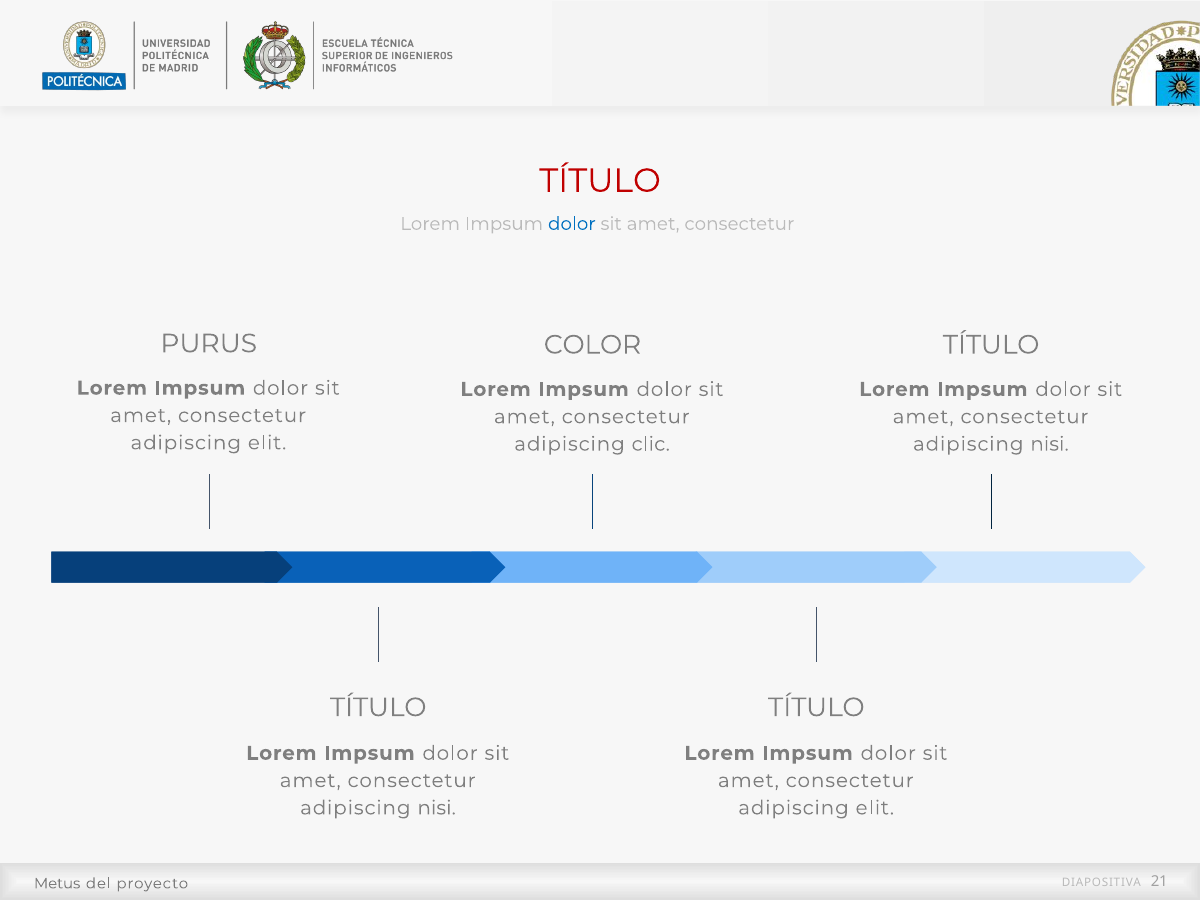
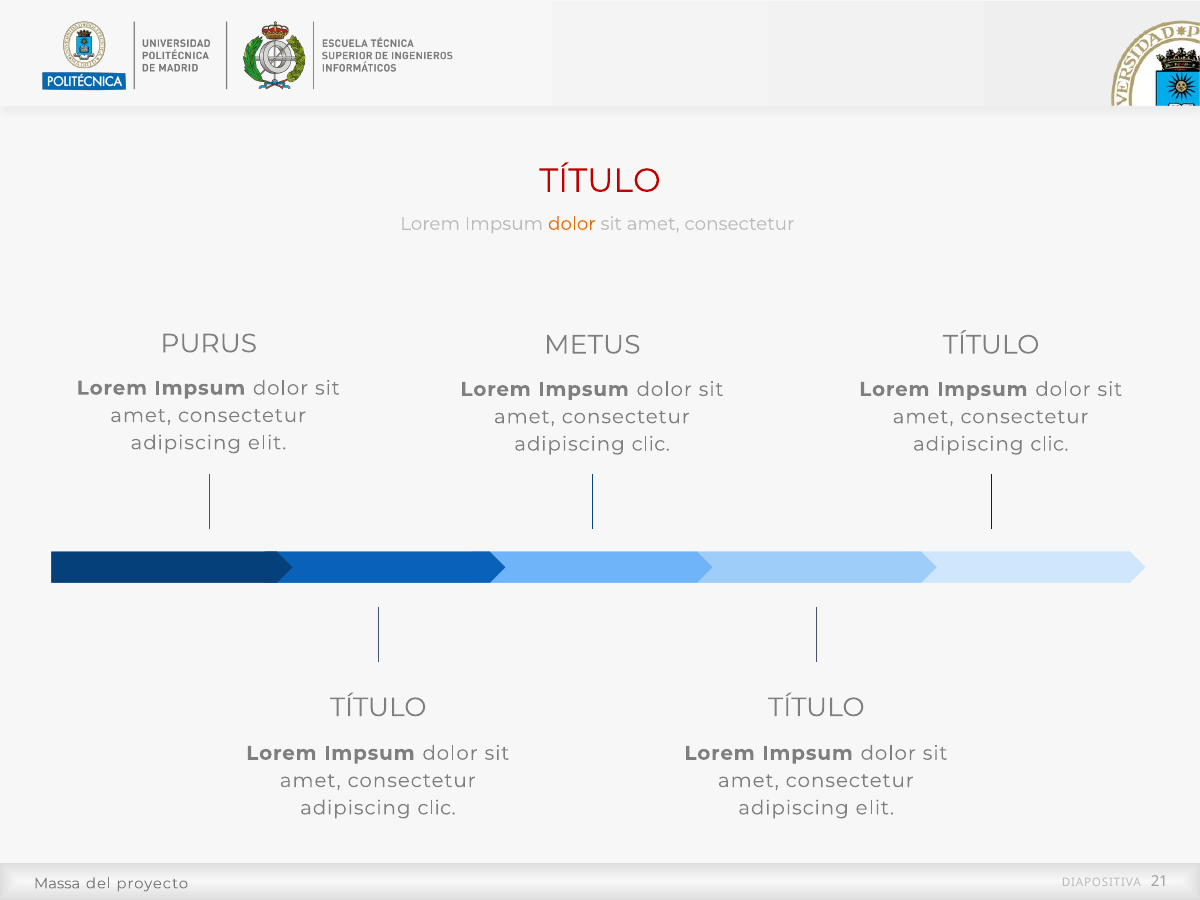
dolor colour: blue -> orange (572, 224)
COLOR: COLOR -> METUS (592, 345)
nisi: nisi -> clic (1049, 444)
nisi: nisi -> clic (437, 808)
Metus: Metus -> Massa (57, 883)
